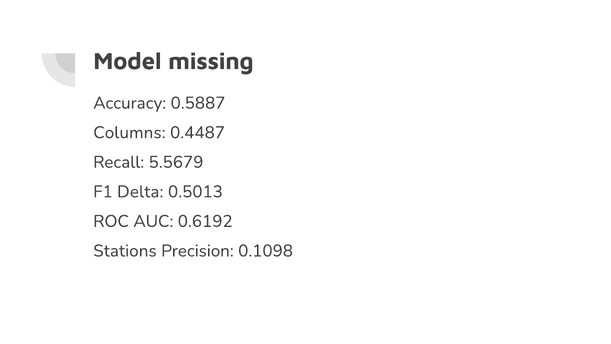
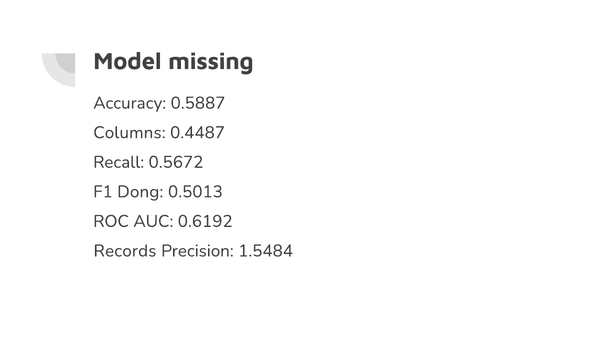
5.5679: 5.5679 -> 0.5672 (176, 162)
Delta: Delta -> Dong (140, 192)
Stations: Stations -> Records (125, 251)
0.1098: 0.1098 -> 1.5484 (266, 251)
